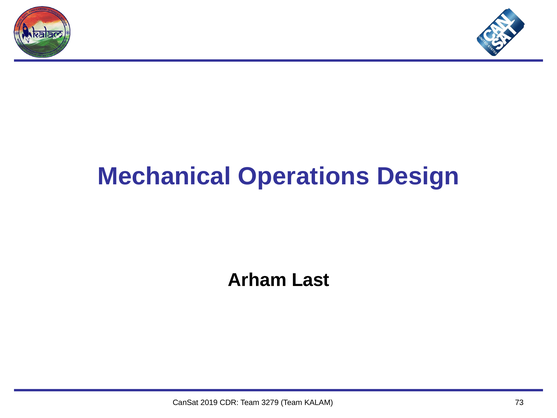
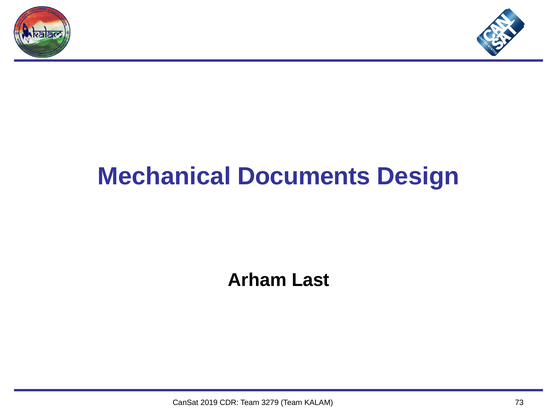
Operations: Operations -> Documents (304, 176)
